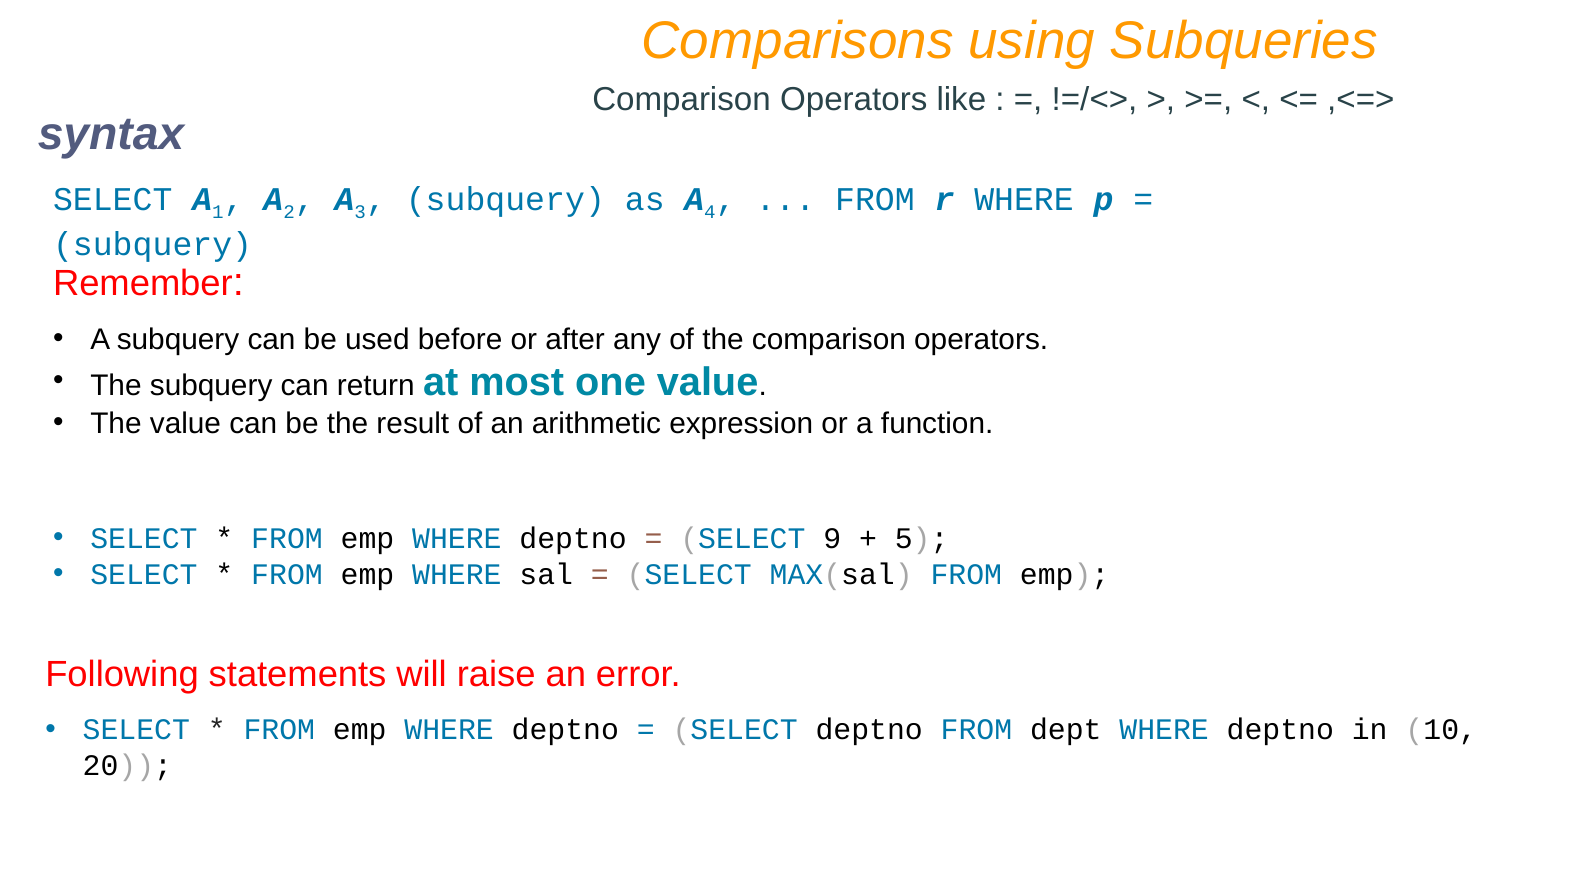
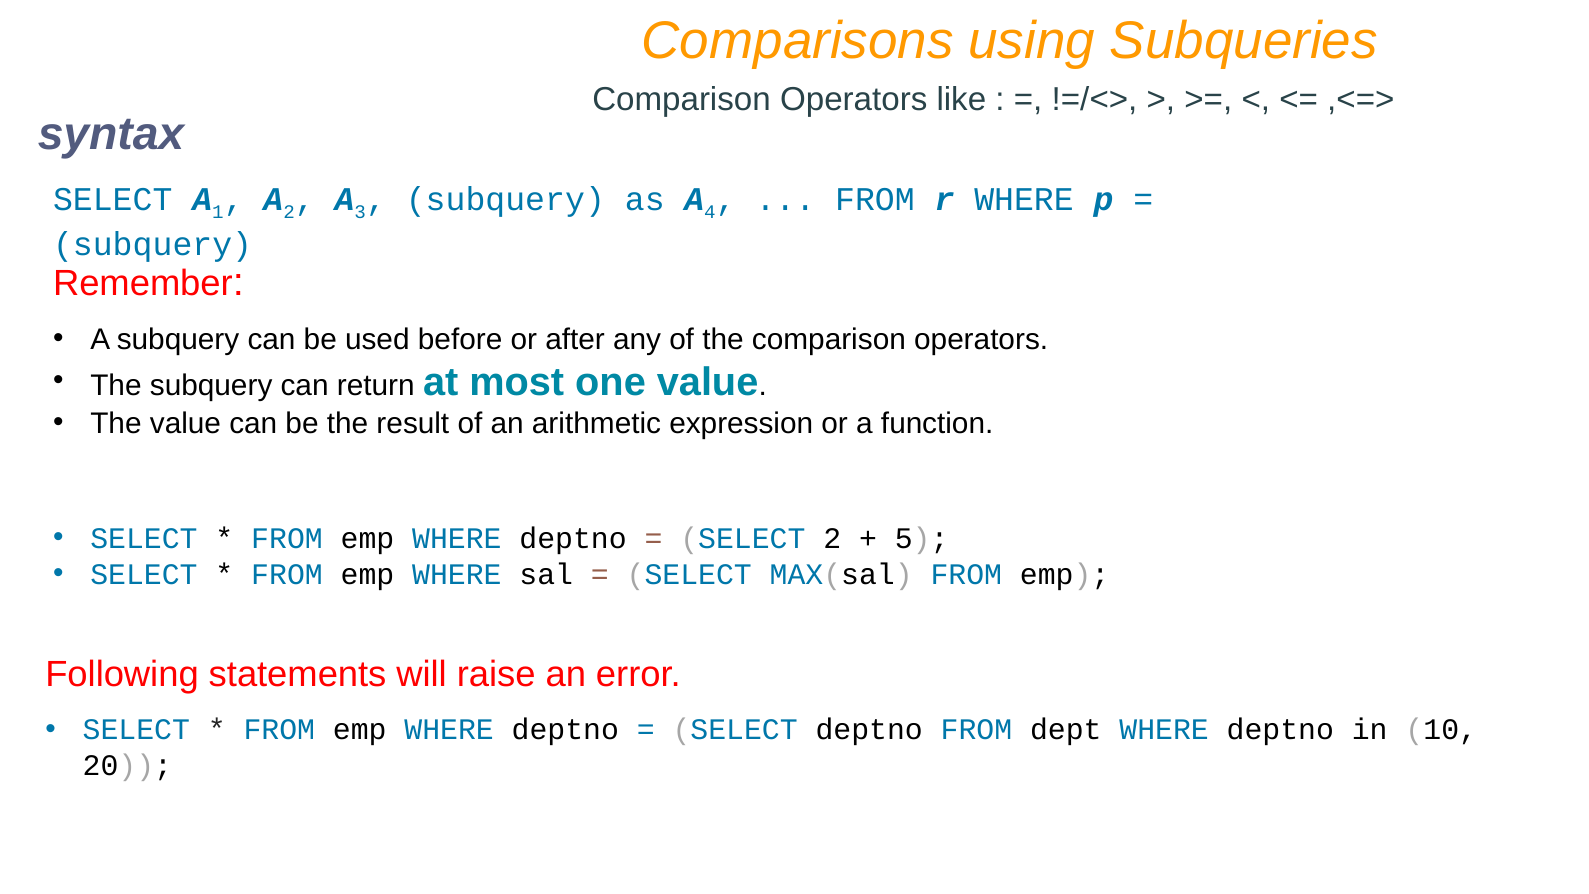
SELECT 9: 9 -> 2 (832, 539)
